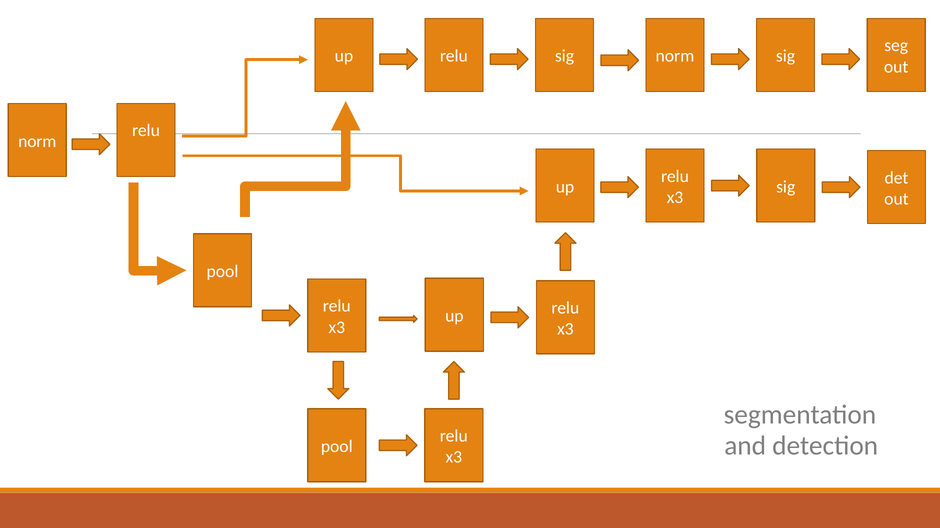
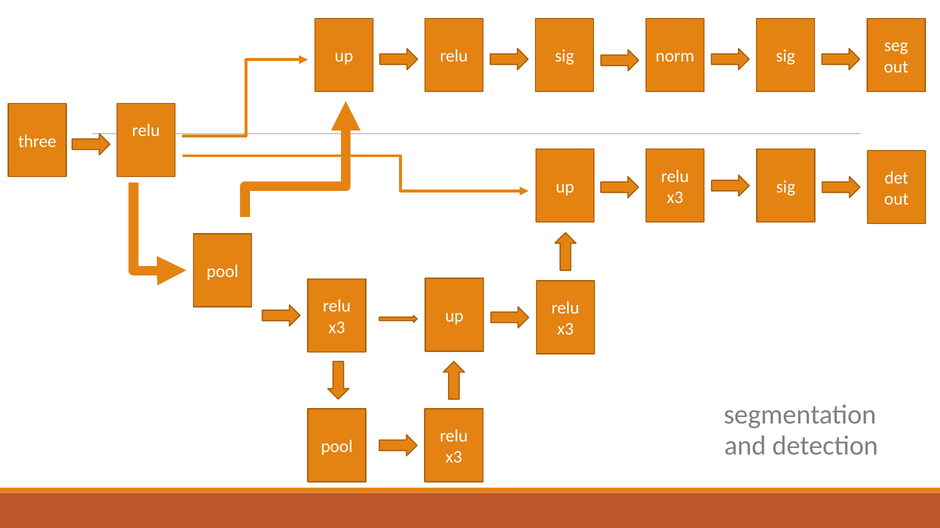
norm: norm -> three (37, 141)
